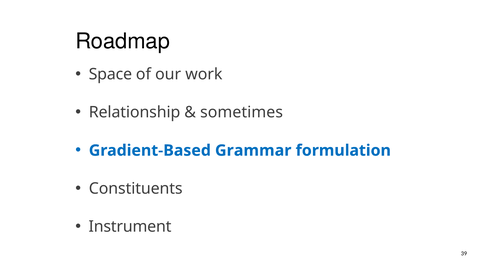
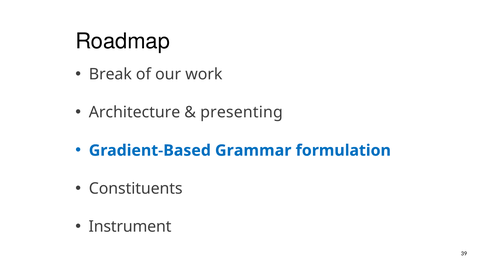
Space: Space -> Break (110, 74)
Relationship: Relationship -> Architecture (135, 113)
sometimes: sometimes -> presenting (241, 113)
